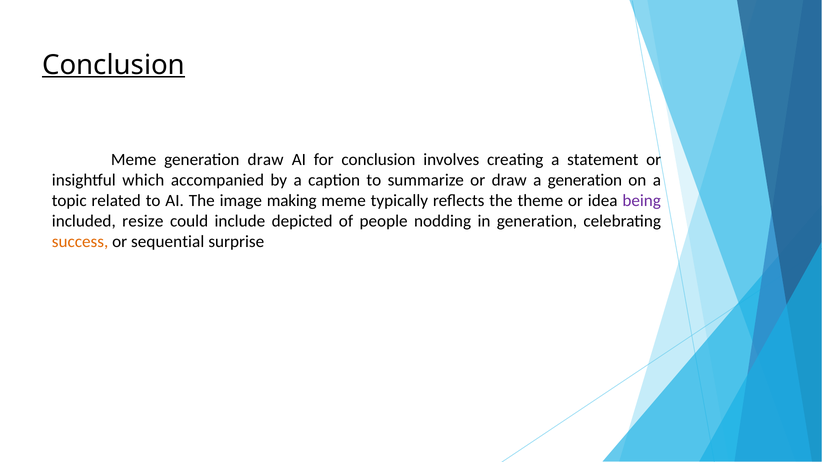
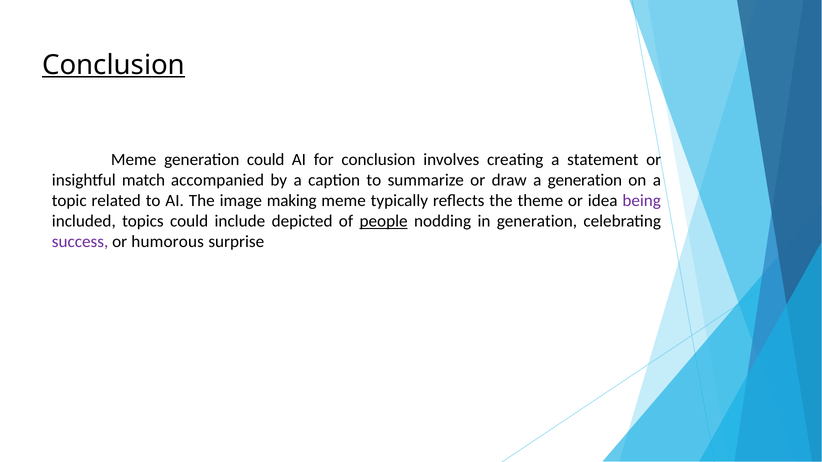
generation draw: draw -> could (266, 160)
which: which -> match (143, 180)
resize: resize -> topics (143, 221)
people underline: none -> present (384, 221)
success colour: orange -> purple (80, 242)
sequential: sequential -> humorous (168, 242)
